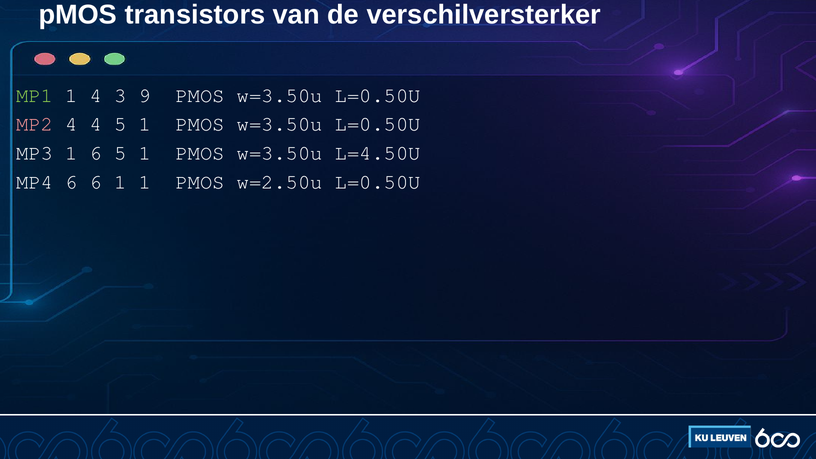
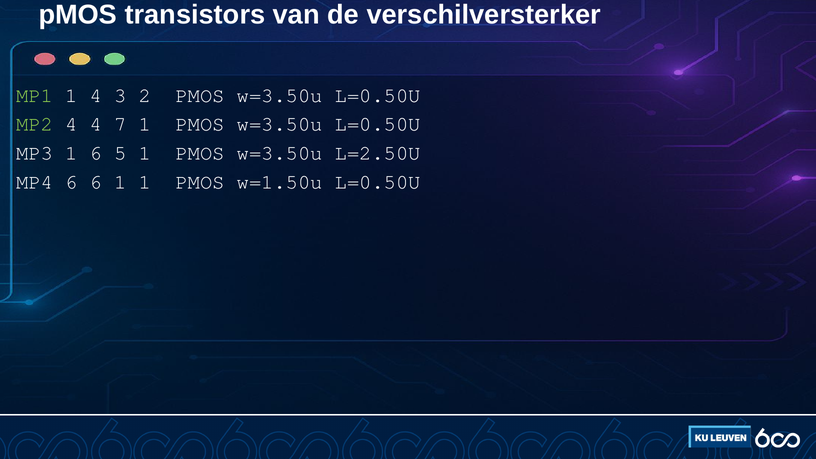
9: 9 -> 2 (145, 95)
MP2 colour: pink -> light green (35, 124)
4 5: 5 -> 7 (121, 124)
L=4.50U: L=4.50U -> L=2.50U (378, 153)
w=2.50u: w=2.50u -> w=1.50u (280, 182)
